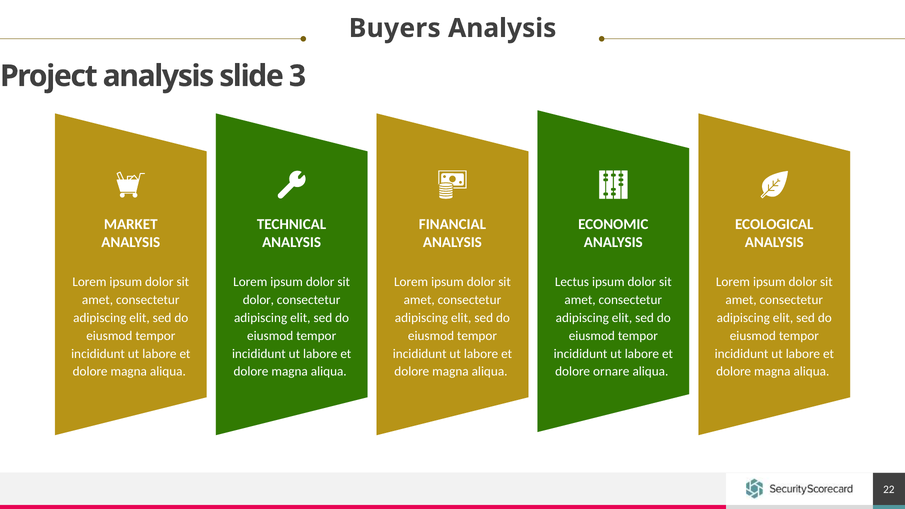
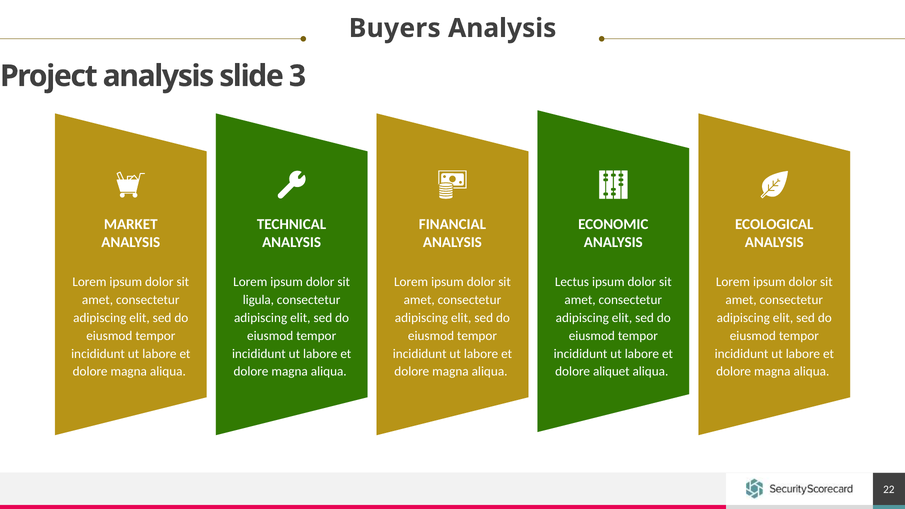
dolor: dolor -> ligula (258, 300)
ornare: ornare -> aliquet (611, 372)
